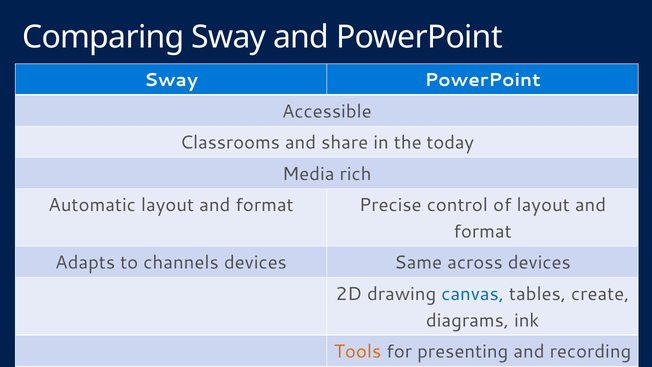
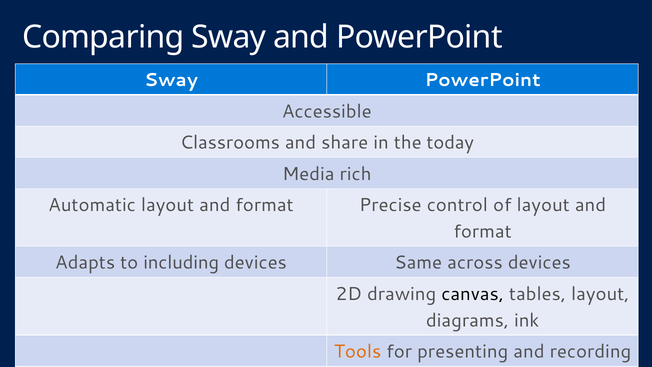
channels: channels -> including (181, 263)
canvas colour: blue -> black (473, 294)
tables create: create -> layout (600, 294)
